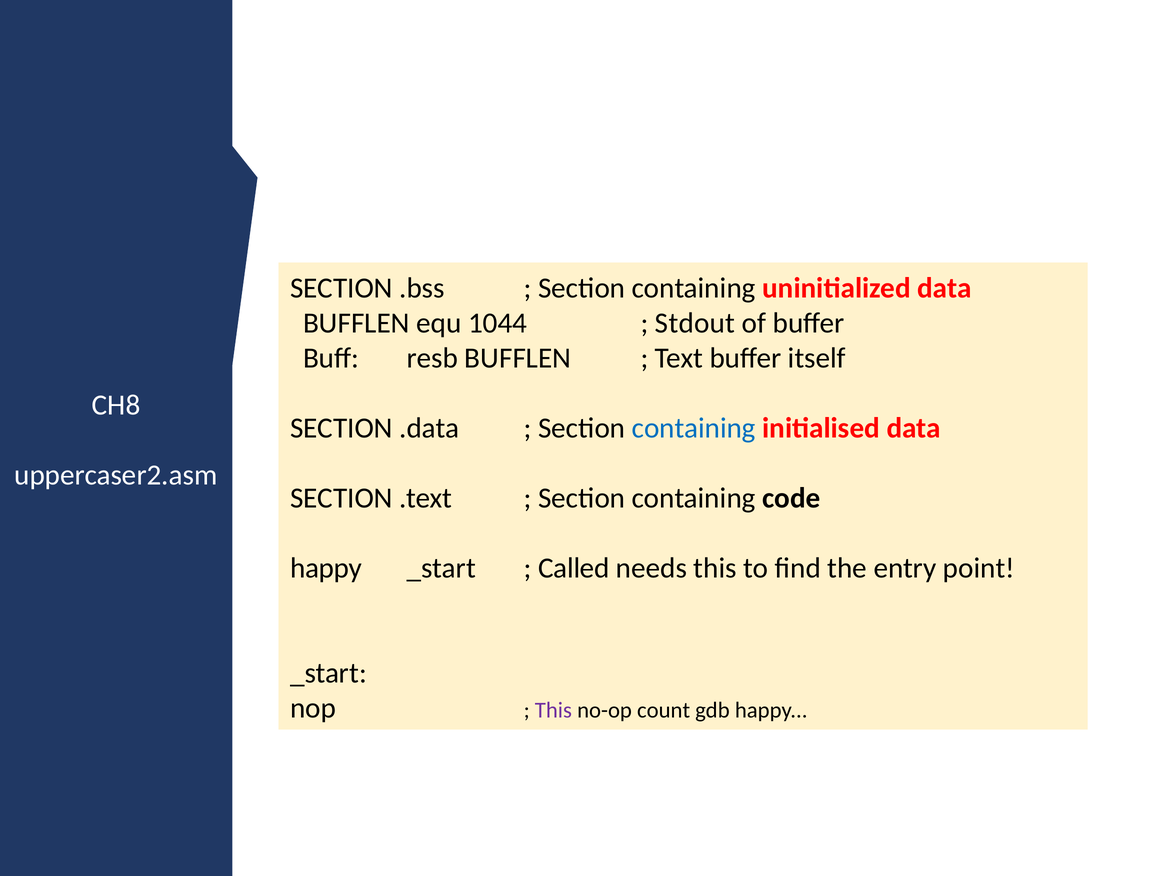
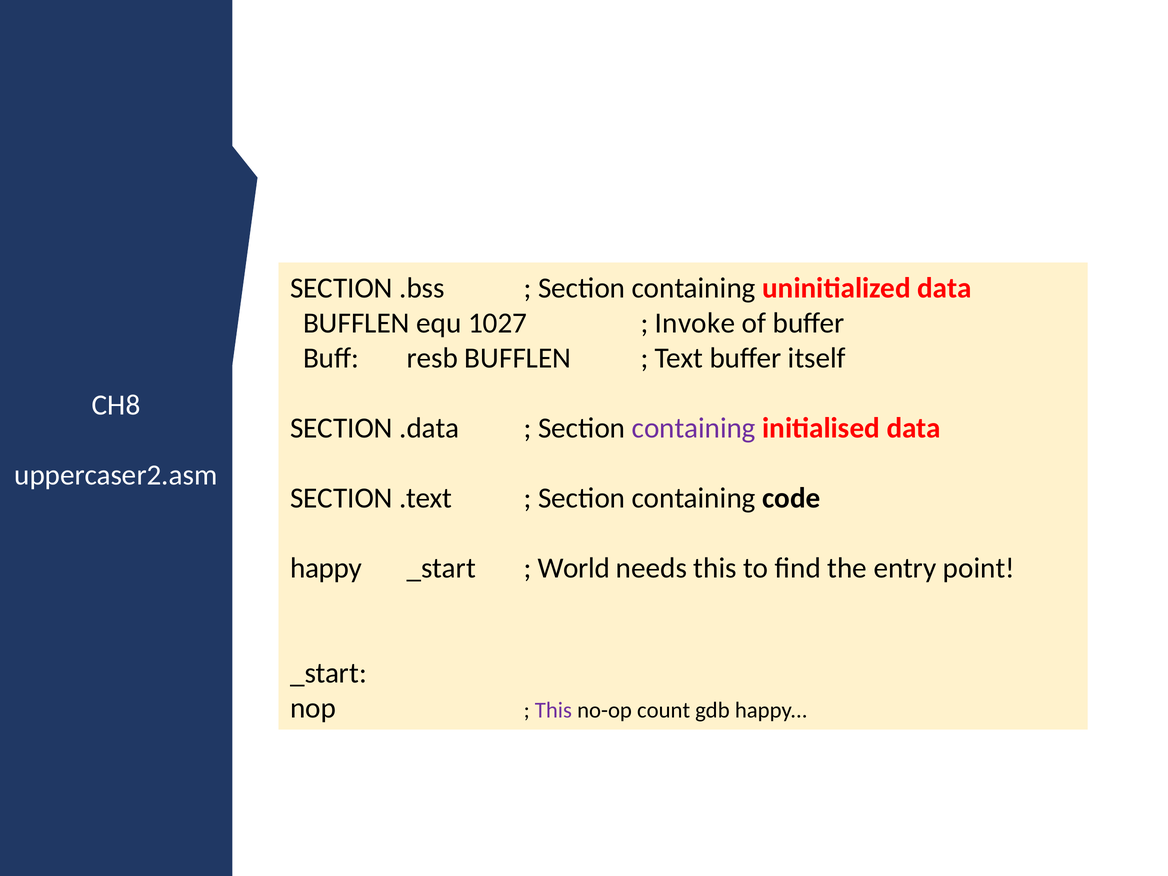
1044: 1044 -> 1027 (498, 323)
Stdout: Stdout -> Invoke (695, 323)
containing colour: blue -> purple (694, 428)
Called: Called -> World (574, 568)
